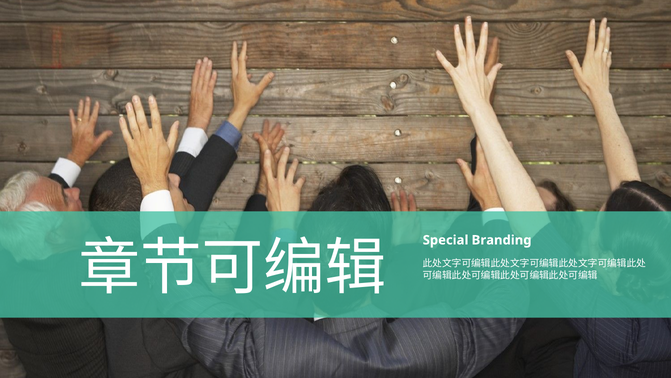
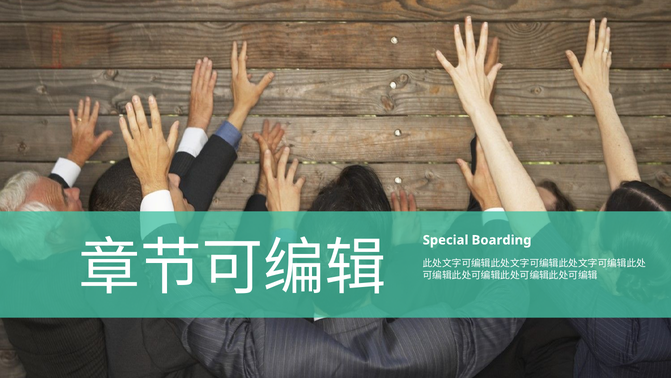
Branding: Branding -> Boarding (502, 240)
